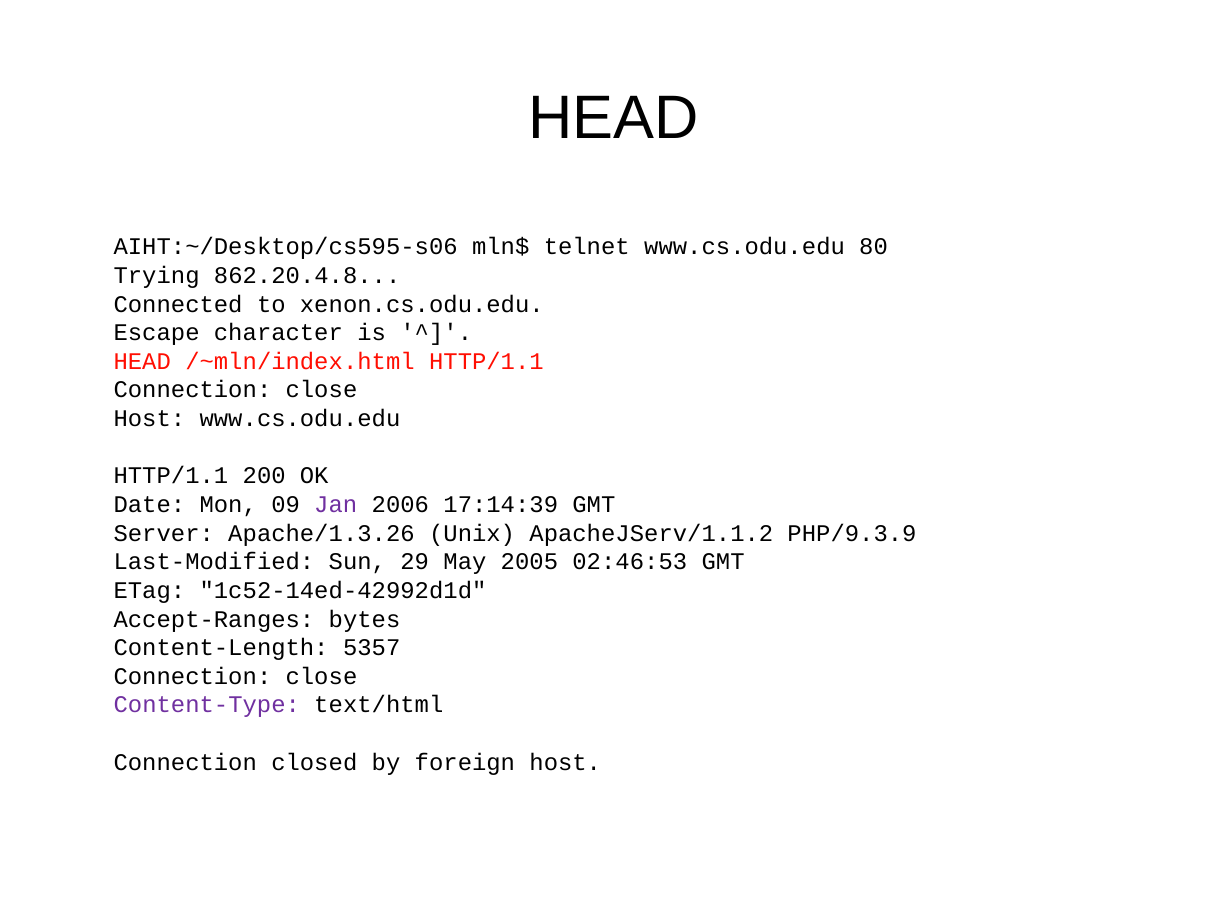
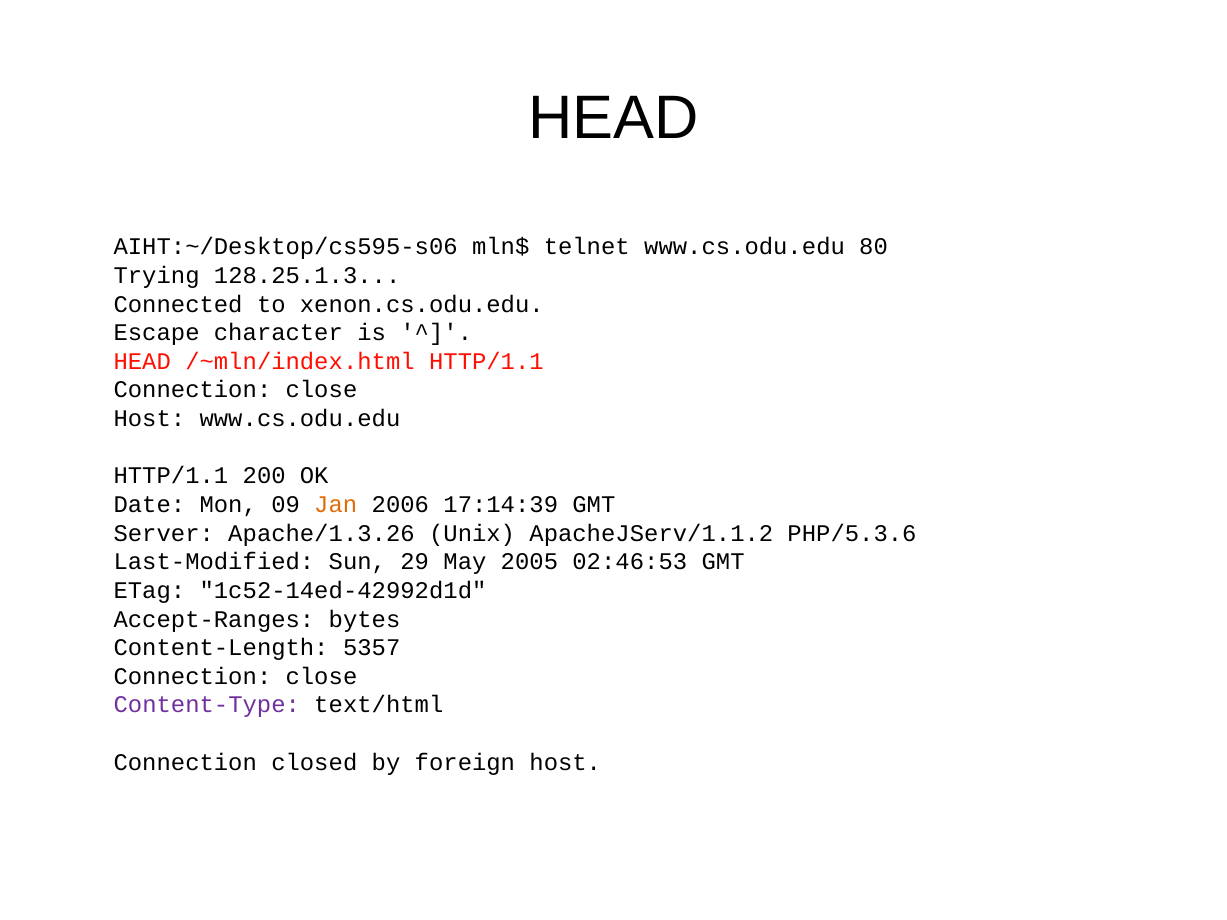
862.20.4.8: 862.20.4.8 -> 128.25.1.3 (307, 276)
Jan colour: purple -> orange (336, 505)
PHP/9.3.9: PHP/9.3.9 -> PHP/5.3.6 (852, 533)
